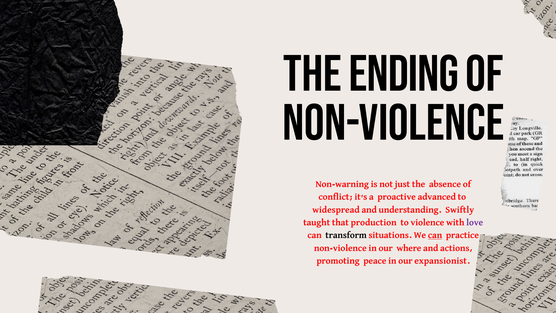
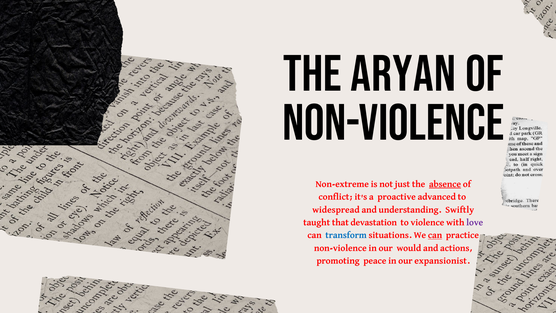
Ending: Ending -> Aryan (403, 74)
Non-warning: Non-warning -> Non-extreme (342, 184)
absence underline: none -> present (445, 184)
production: production -> devastation (374, 222)
transform colour: black -> blue (346, 235)
where: where -> would (409, 248)
